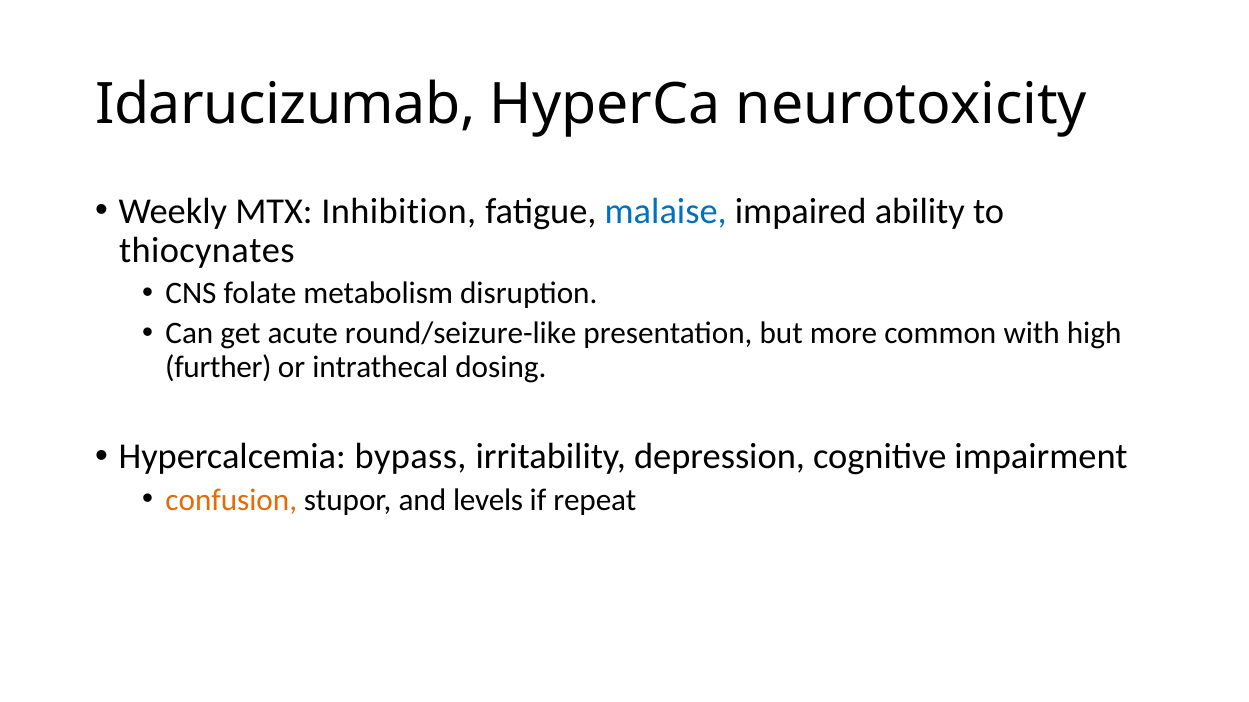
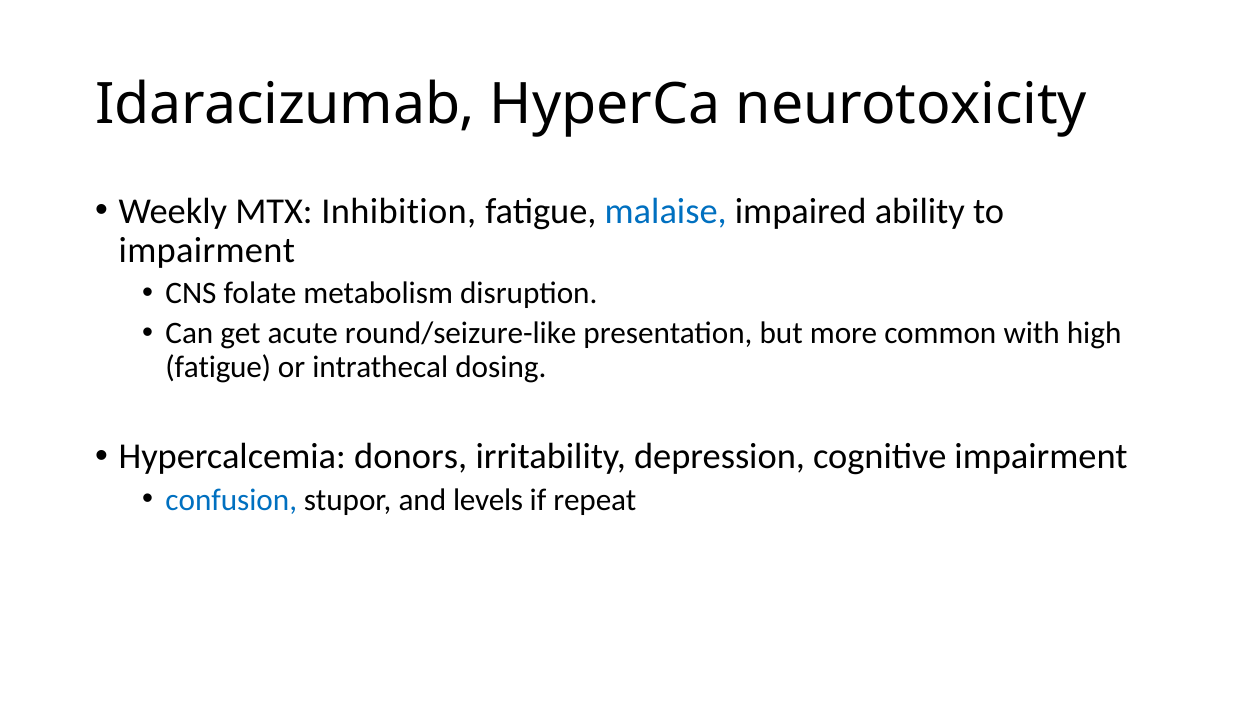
Idarucizumab: Idarucizumab -> Idaracizumab (285, 105)
thiocynates: thiocynates -> impairment (207, 251)
further: further -> fatigue (218, 367)
bypass: bypass -> donors (411, 457)
confusion colour: orange -> blue (231, 500)
